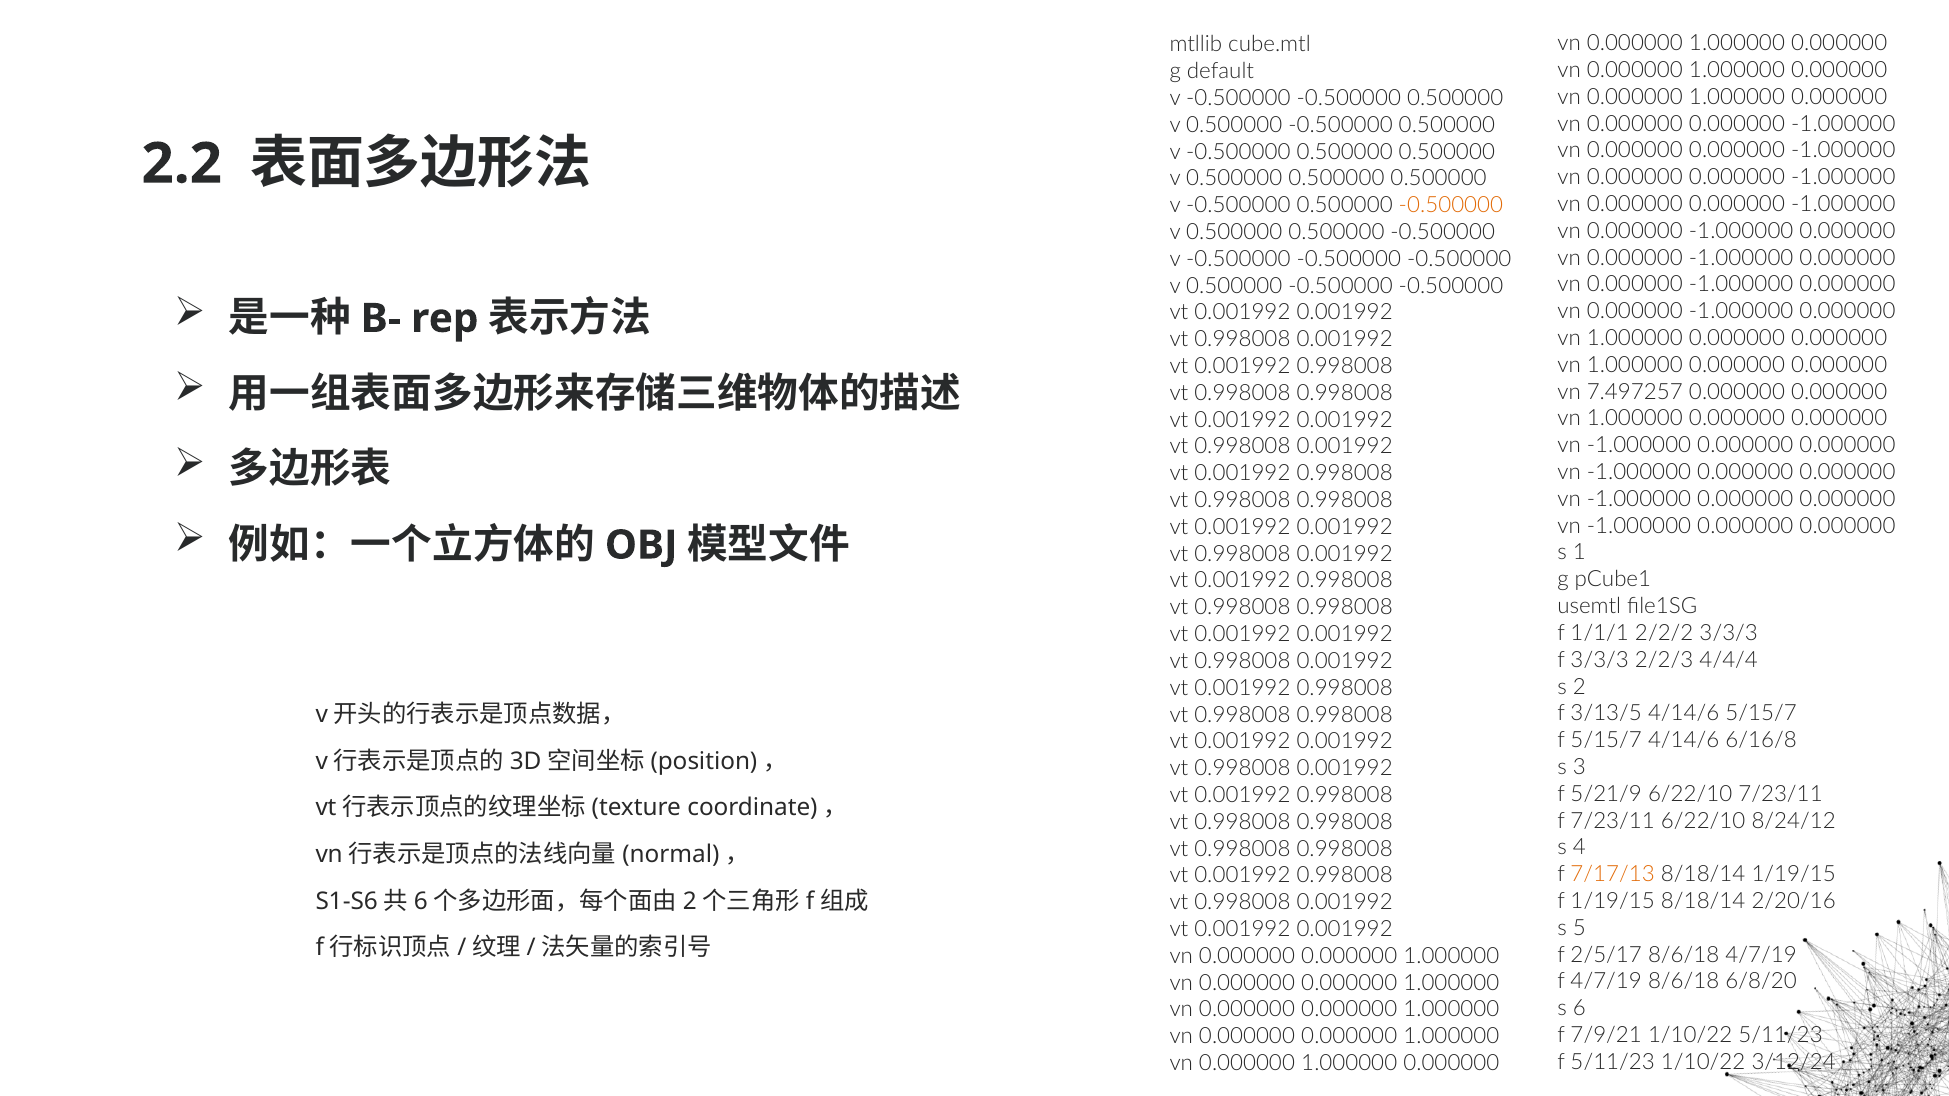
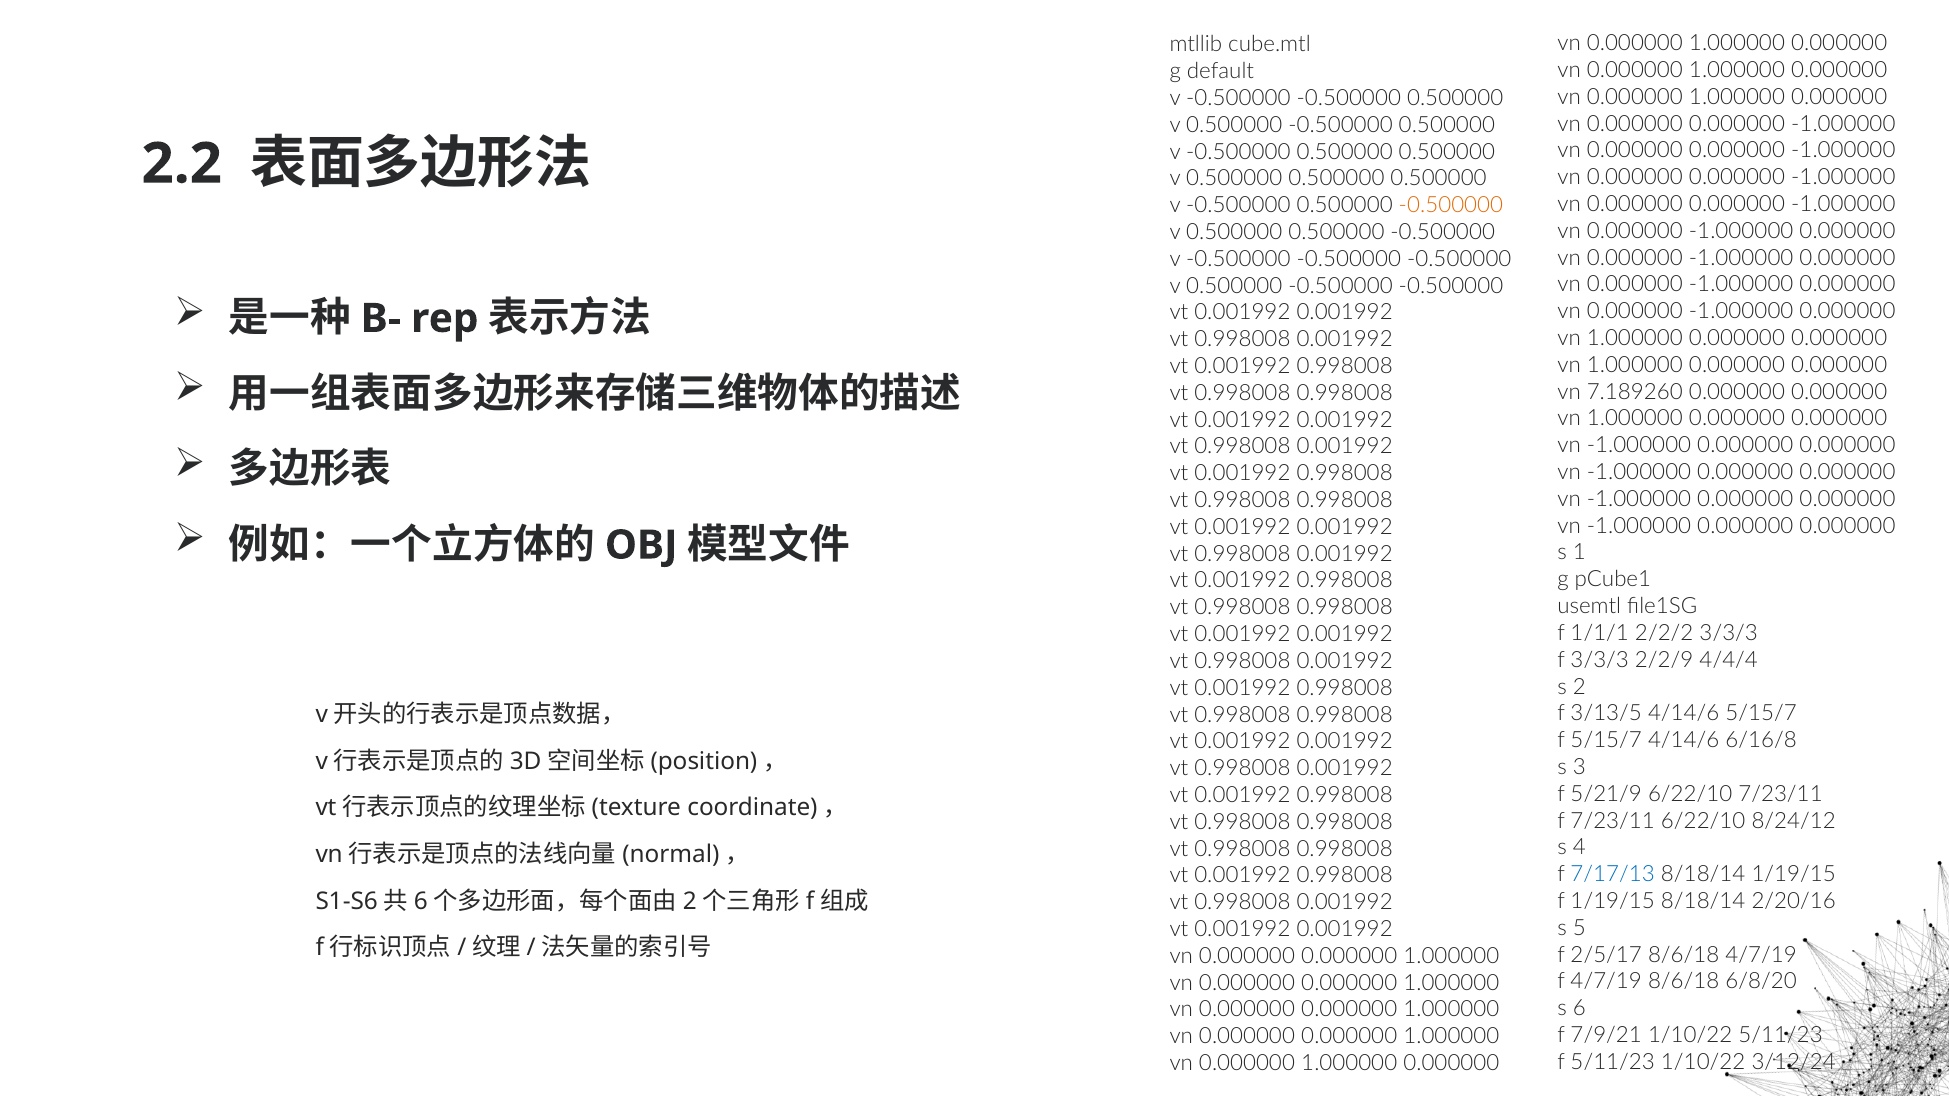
7.497257: 7.497257 -> 7.189260 (1635, 392)
2/2/3: 2/2/3 -> 2/2/9 (1664, 660)
7/17/13 colour: orange -> blue (1613, 875)
